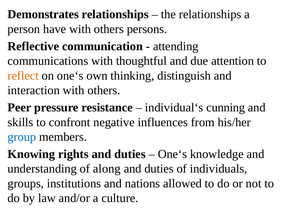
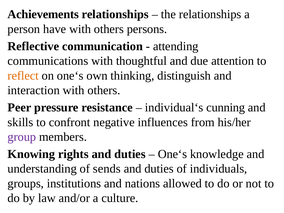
Demonstrates: Demonstrates -> Achievements (43, 14)
group colour: blue -> purple (22, 137)
along: along -> sends (107, 169)
